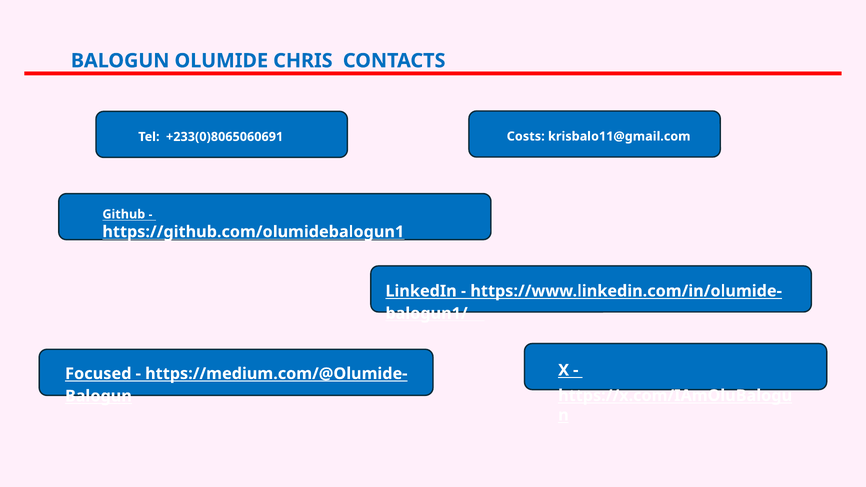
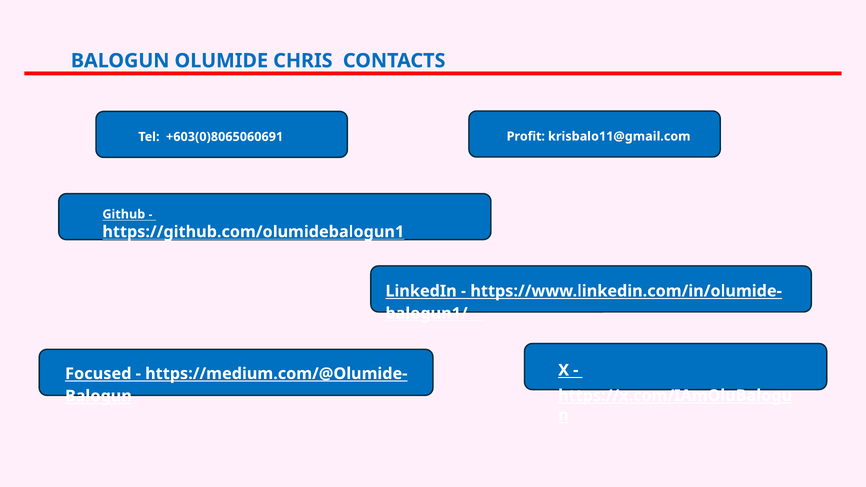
Costs: Costs -> Profit (526, 136)
+233(0)8065060691: +233(0)8065060691 -> +603(0)8065060691 (225, 137)
